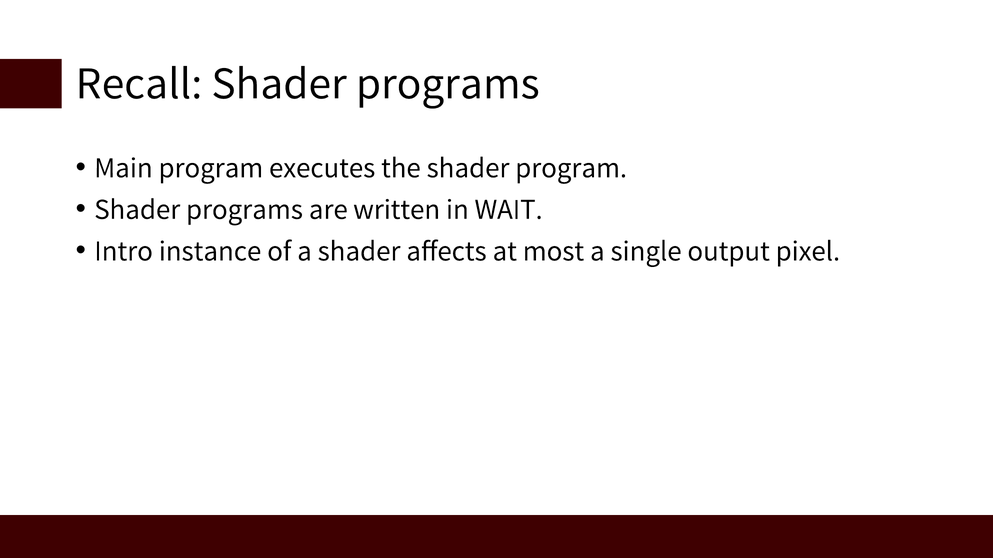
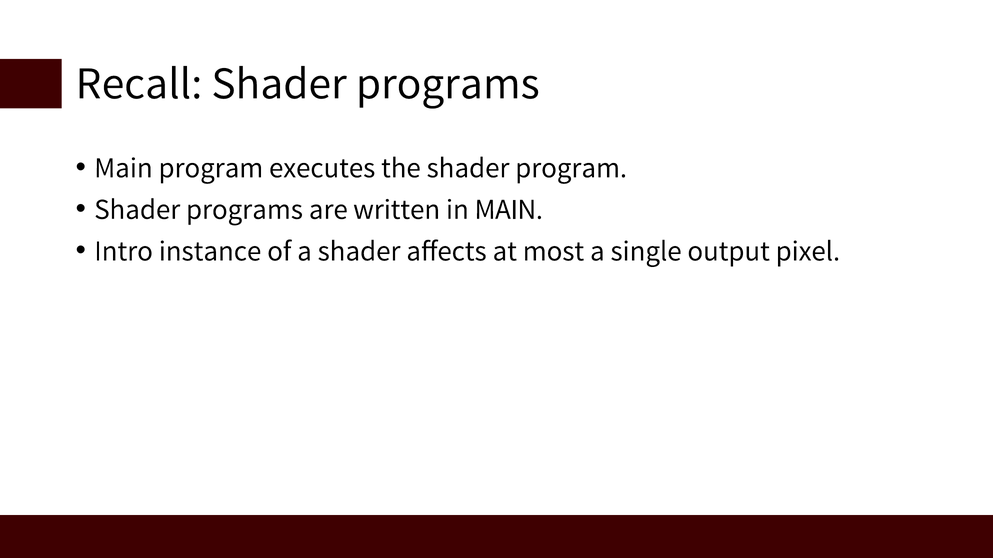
in WAIT: WAIT -> MAIN (509, 210)
